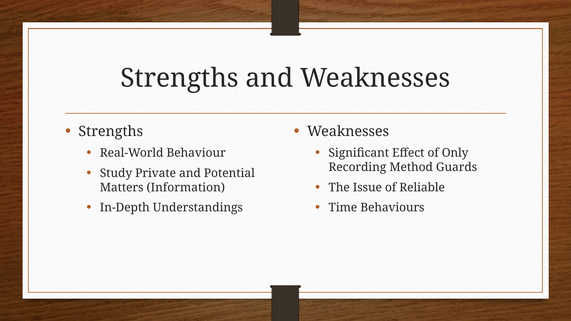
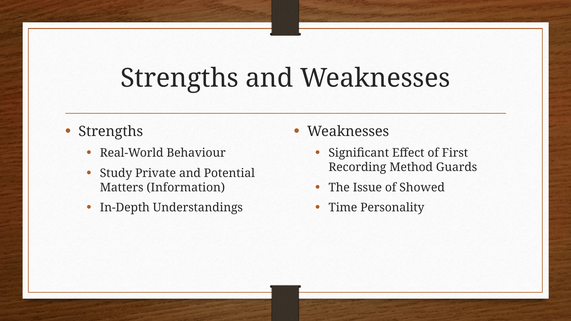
Only: Only -> First (455, 153)
Reliable: Reliable -> Showed (422, 188)
Behaviours: Behaviours -> Personality (392, 208)
